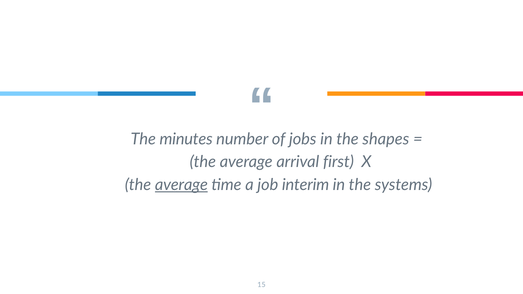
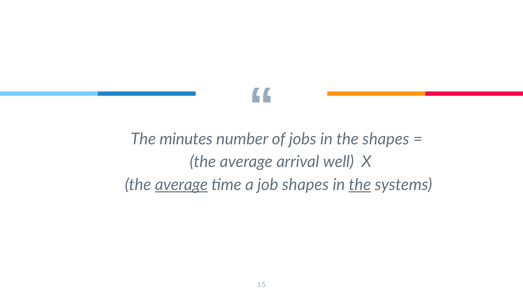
first: first -> well (338, 162)
job interim: interim -> shapes (305, 185)
the underline: none -> present (360, 185)
